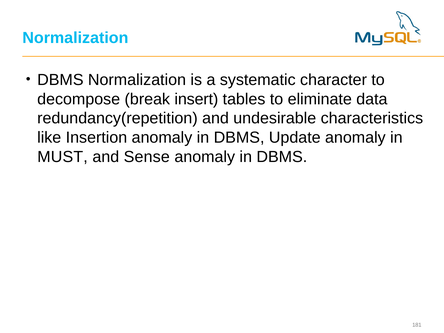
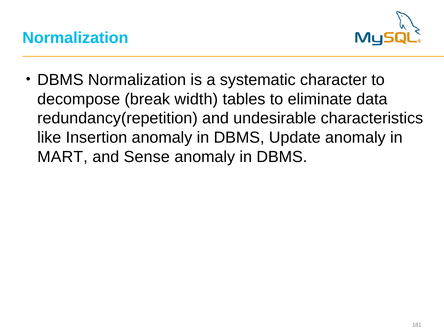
insert: insert -> width (196, 99)
MUST: MUST -> MART (63, 157)
